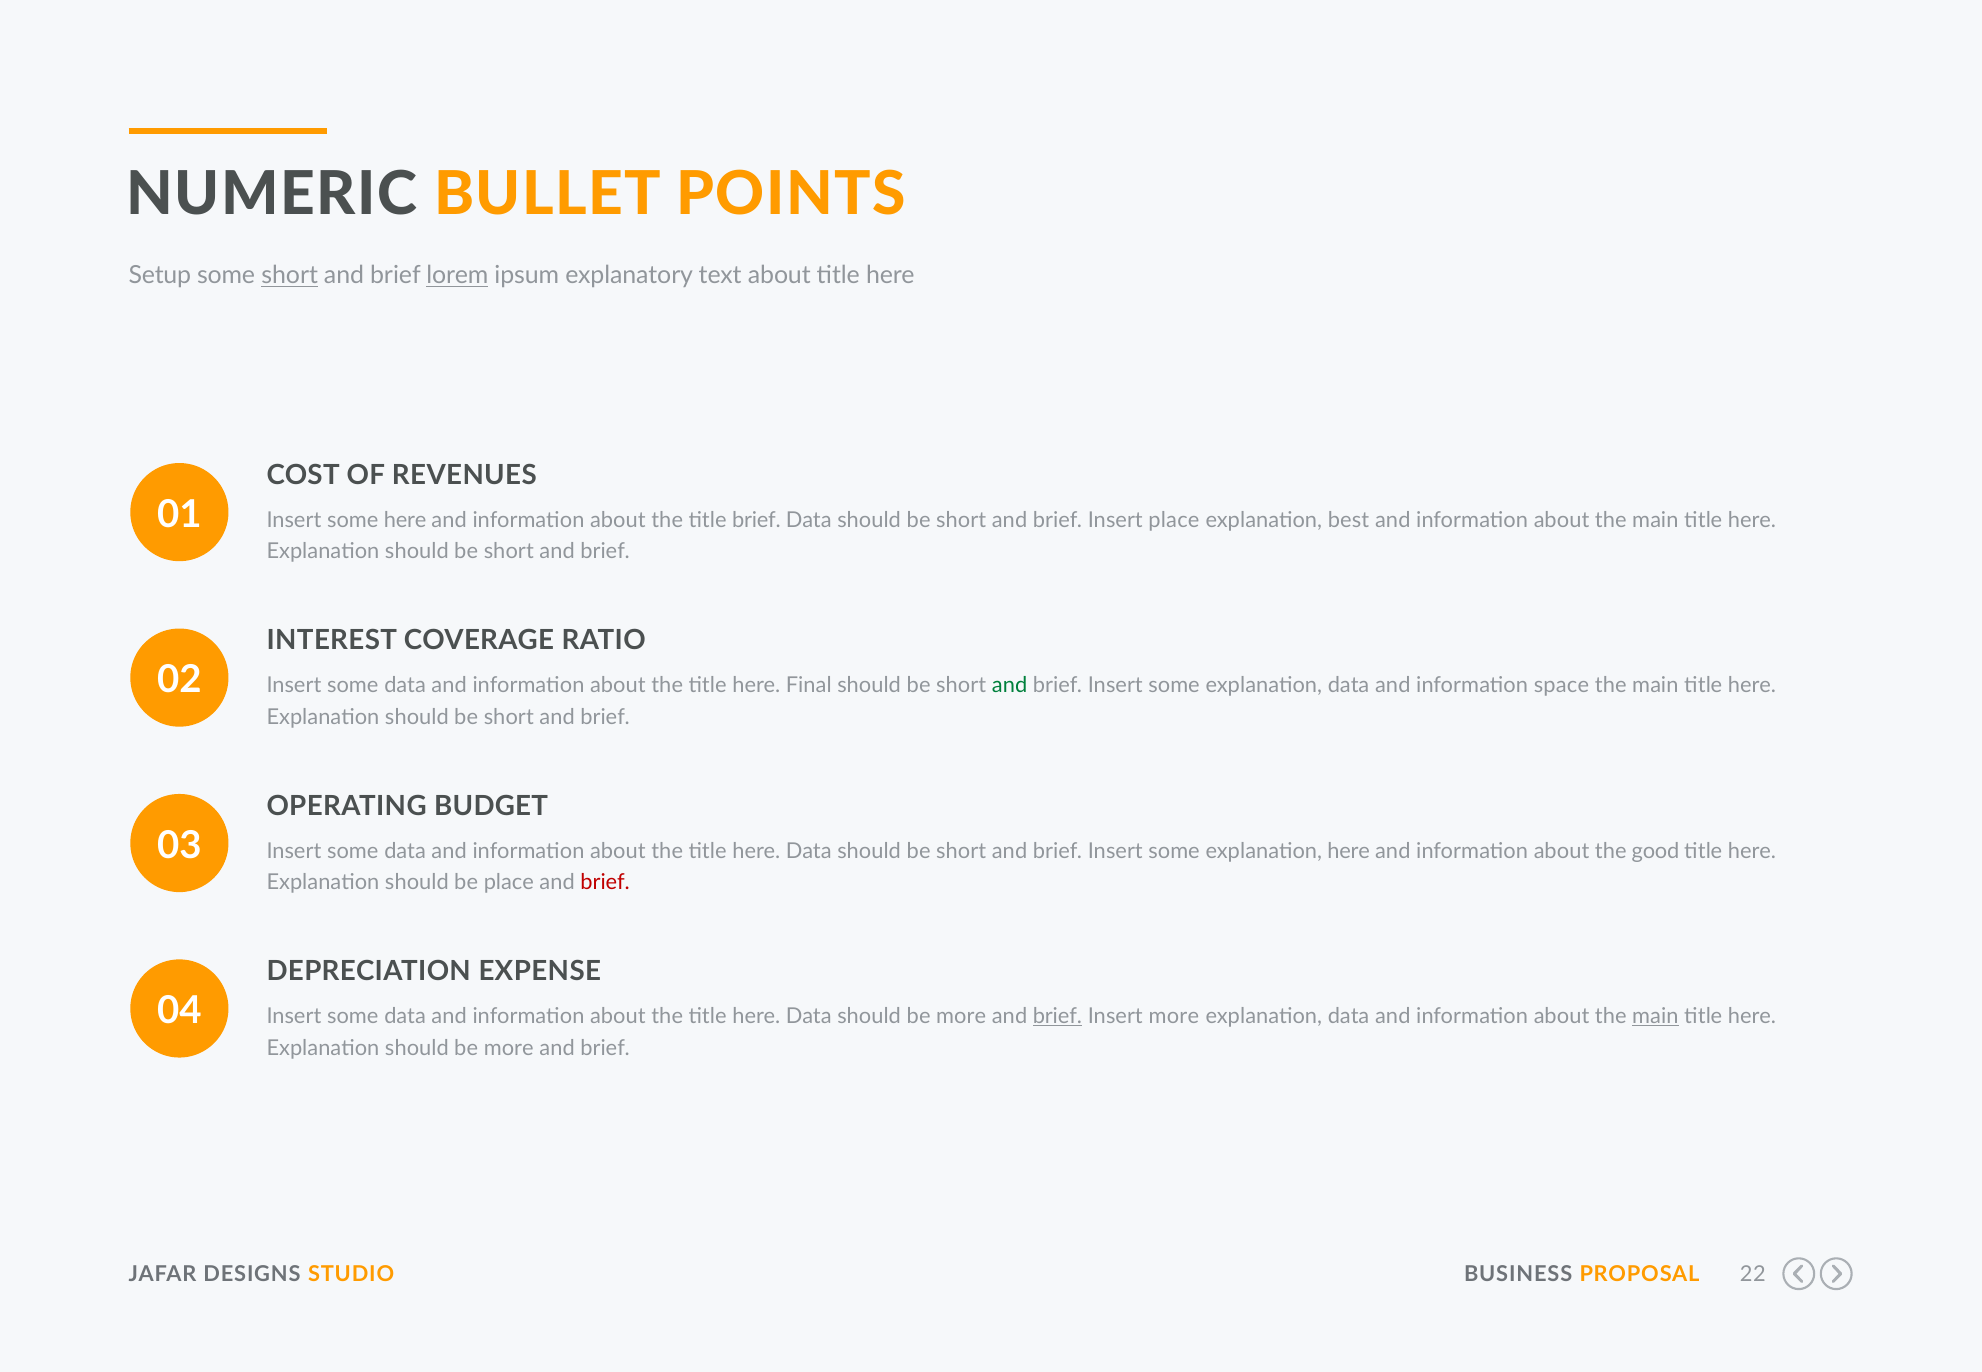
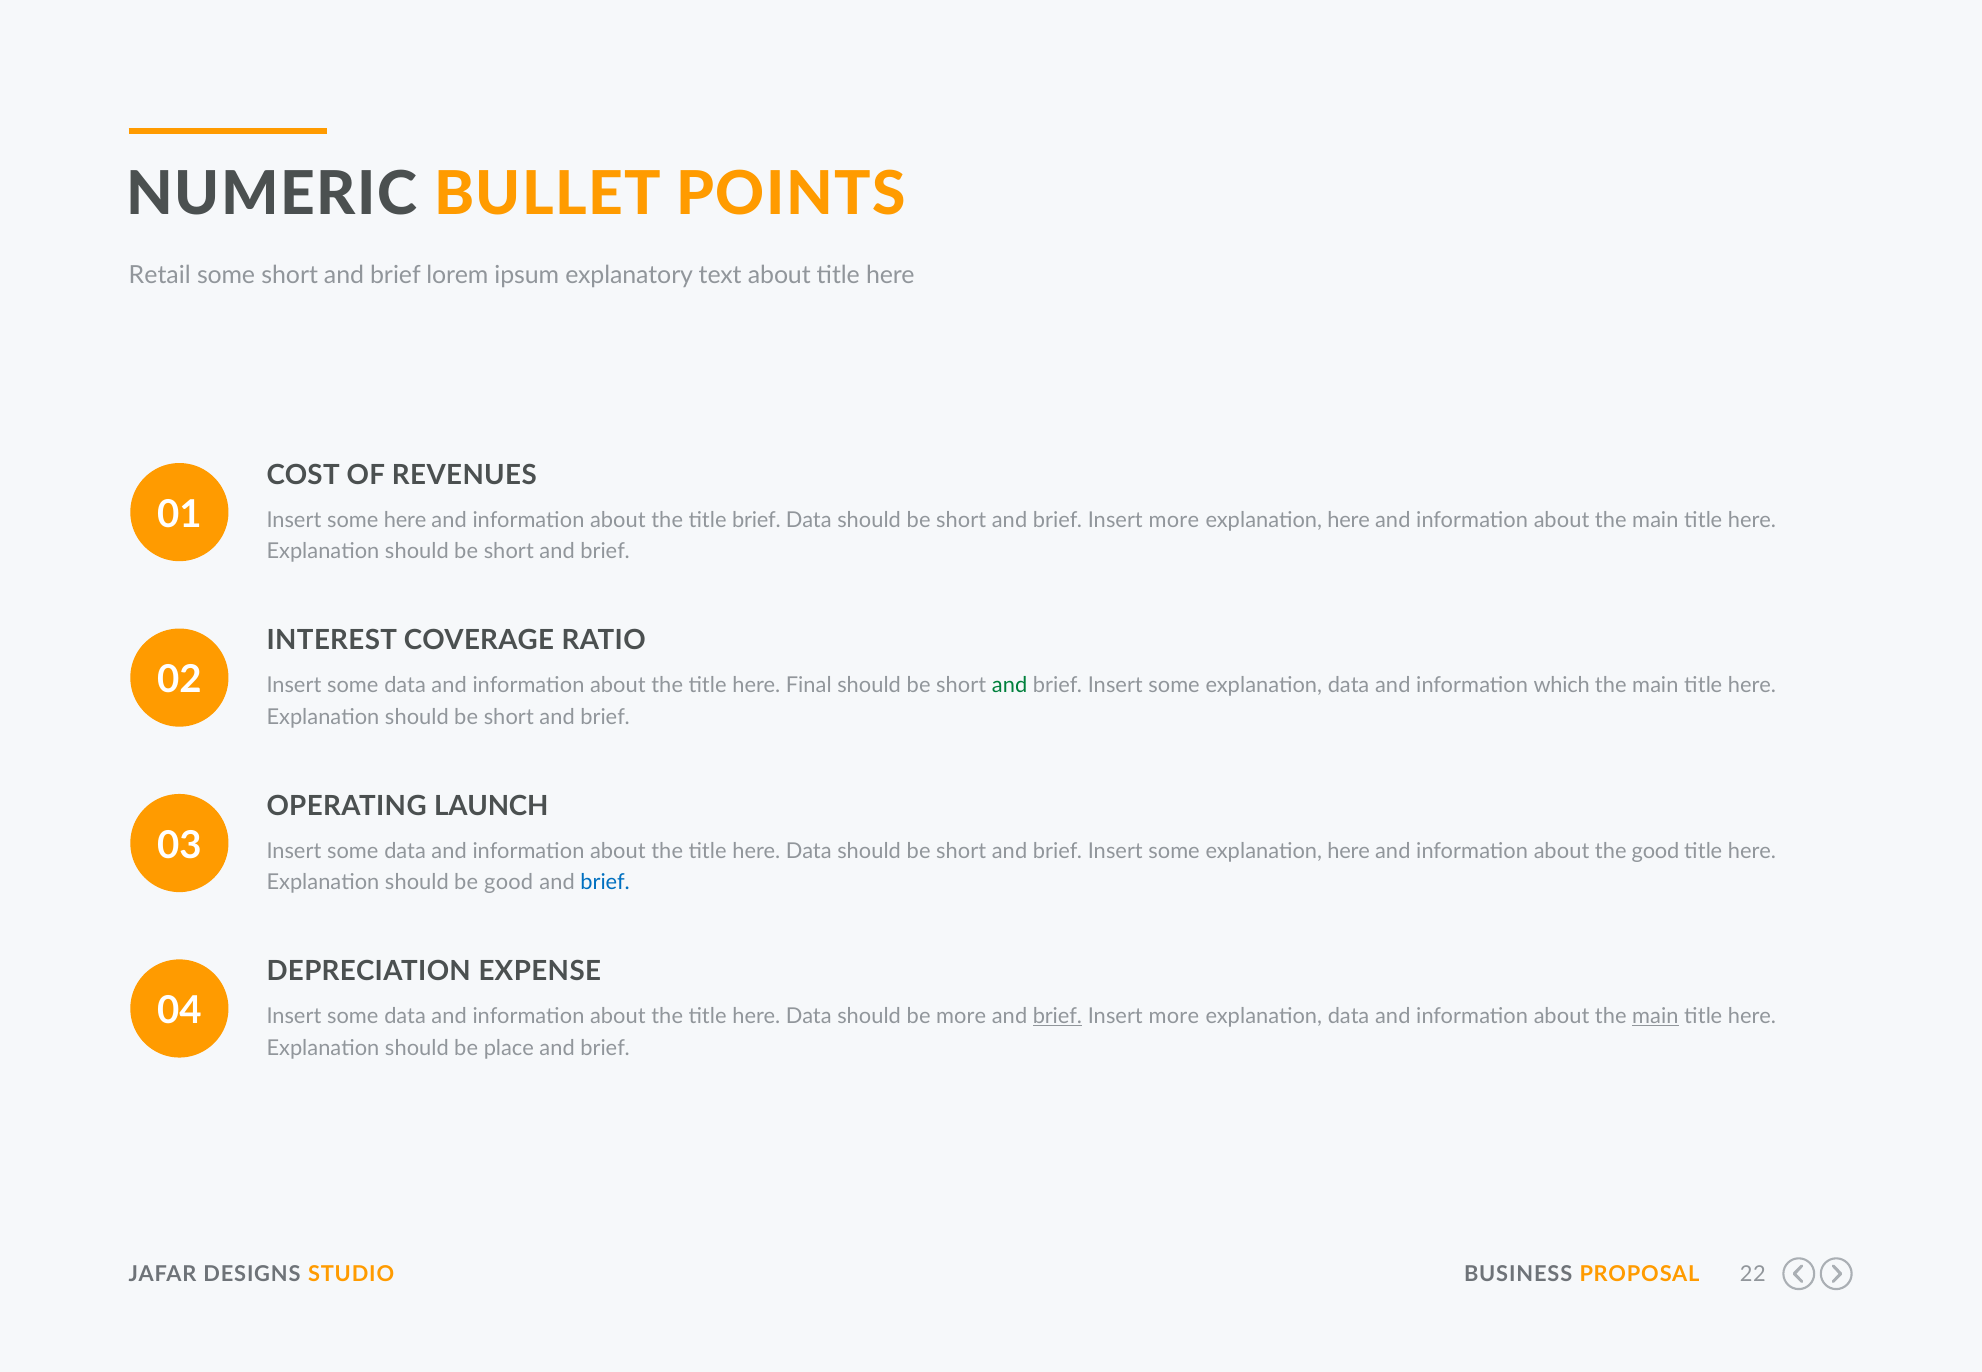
Setup: Setup -> Retail (160, 276)
short underline: present -> none (290, 276)
lorem underline: present -> none (457, 276)
place: place -> more (1174, 520)
best: best -> here (1349, 520)
space: space -> which (1562, 686)
BUDGET: BUDGET -> LAUNCH (491, 806)
be place: place -> good (509, 883)
brief colour: red -> blue (605, 883)
Explanation should be more: more -> place (509, 1048)
